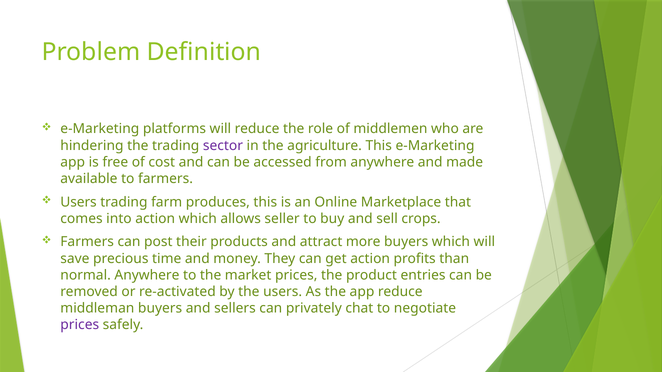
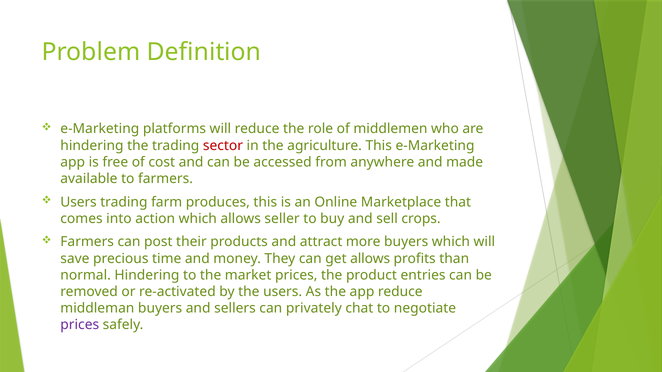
sector colour: purple -> red (223, 146)
get action: action -> allows (370, 259)
normal Anywhere: Anywhere -> Hindering (147, 275)
